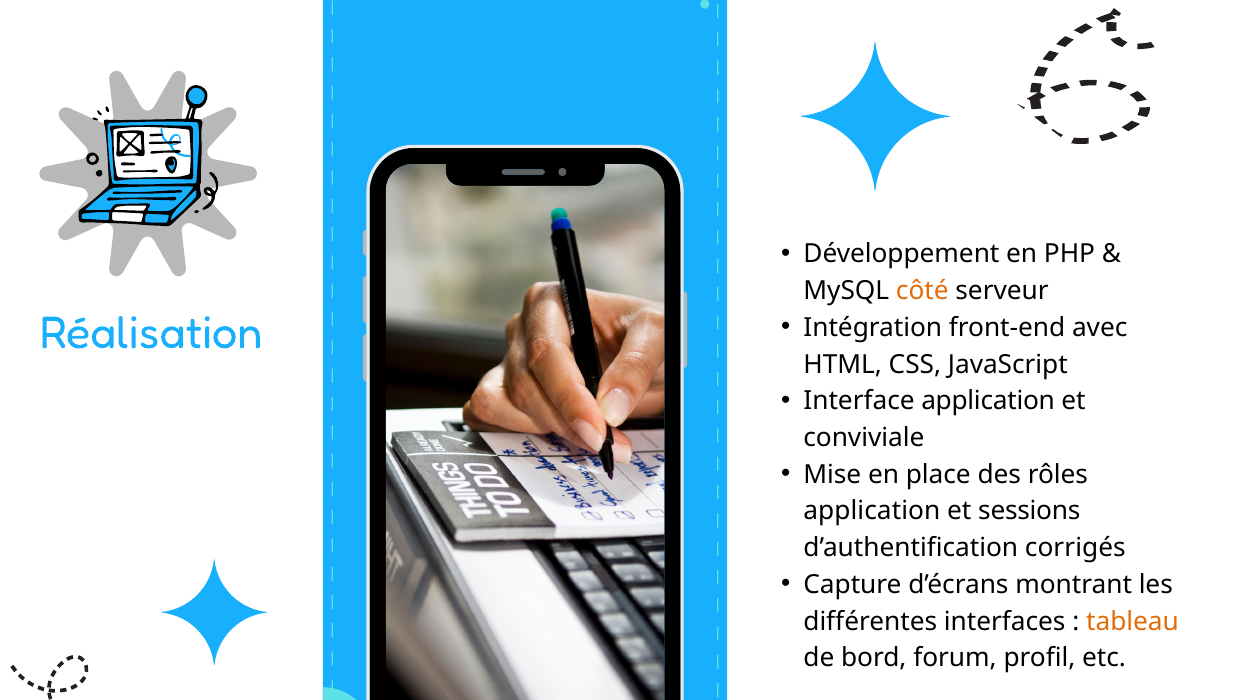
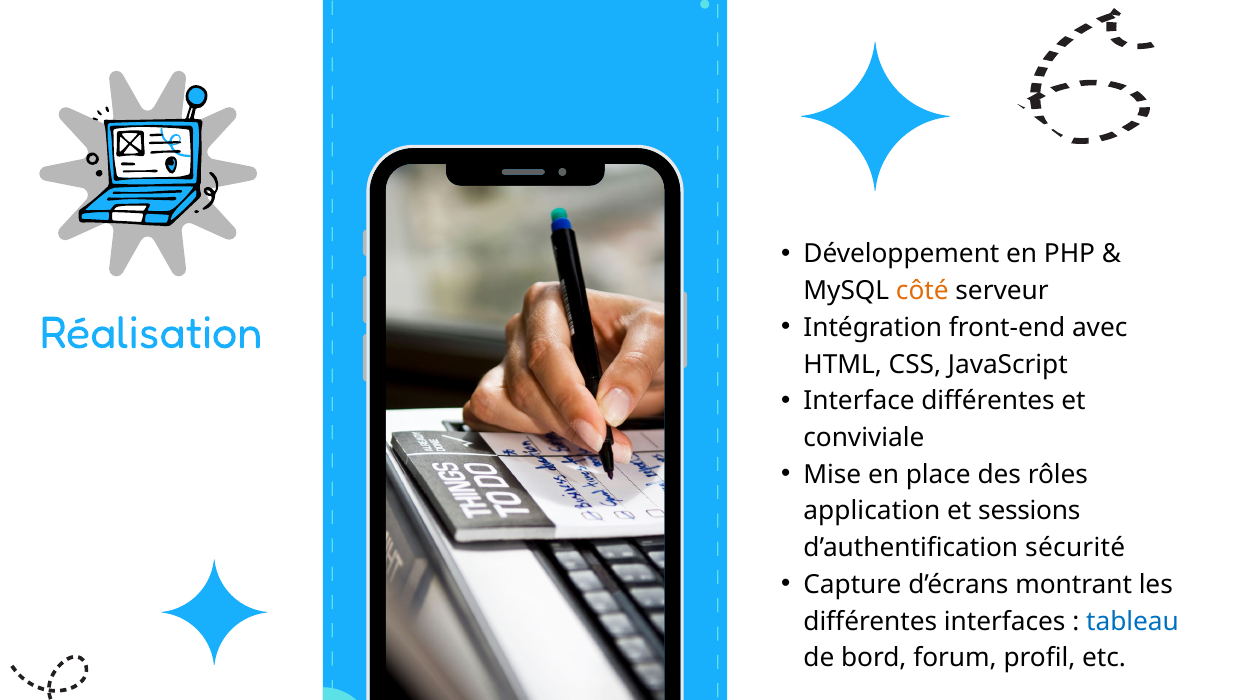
Interface application: application -> différentes (988, 401)
corrigés: corrigés -> sécurité (1075, 548)
tableau colour: orange -> blue (1132, 621)
